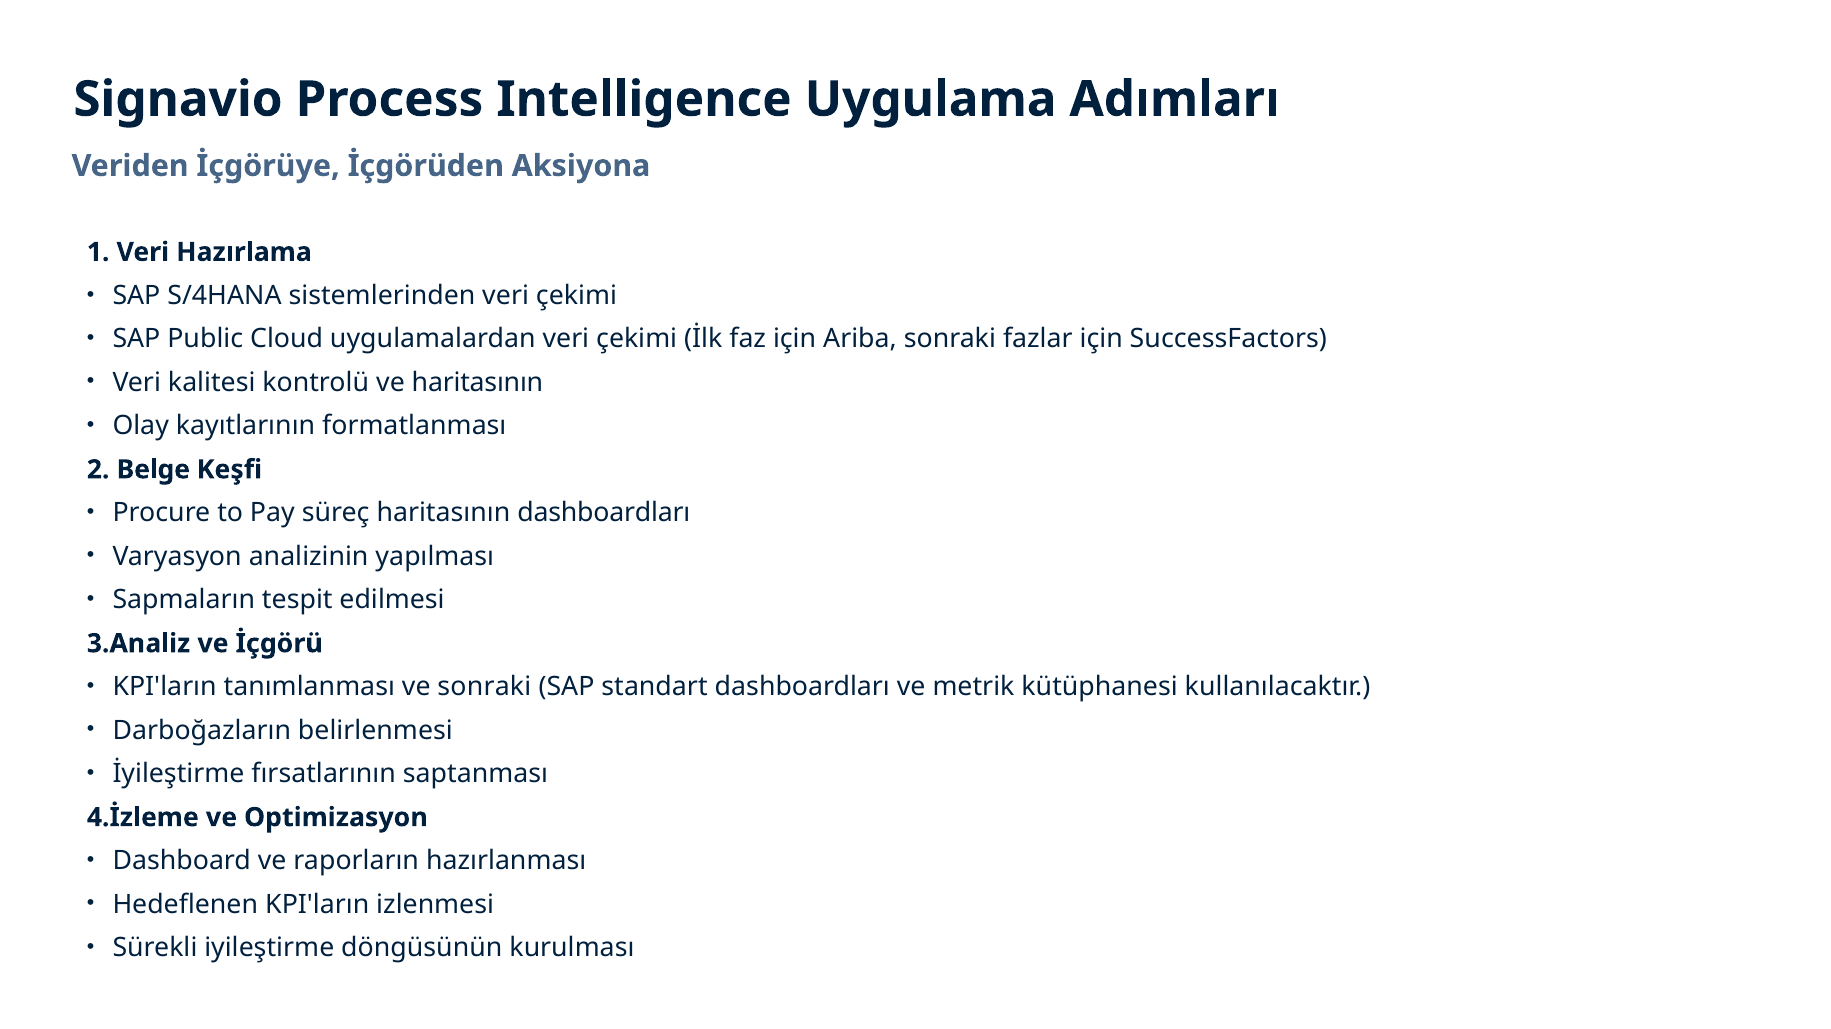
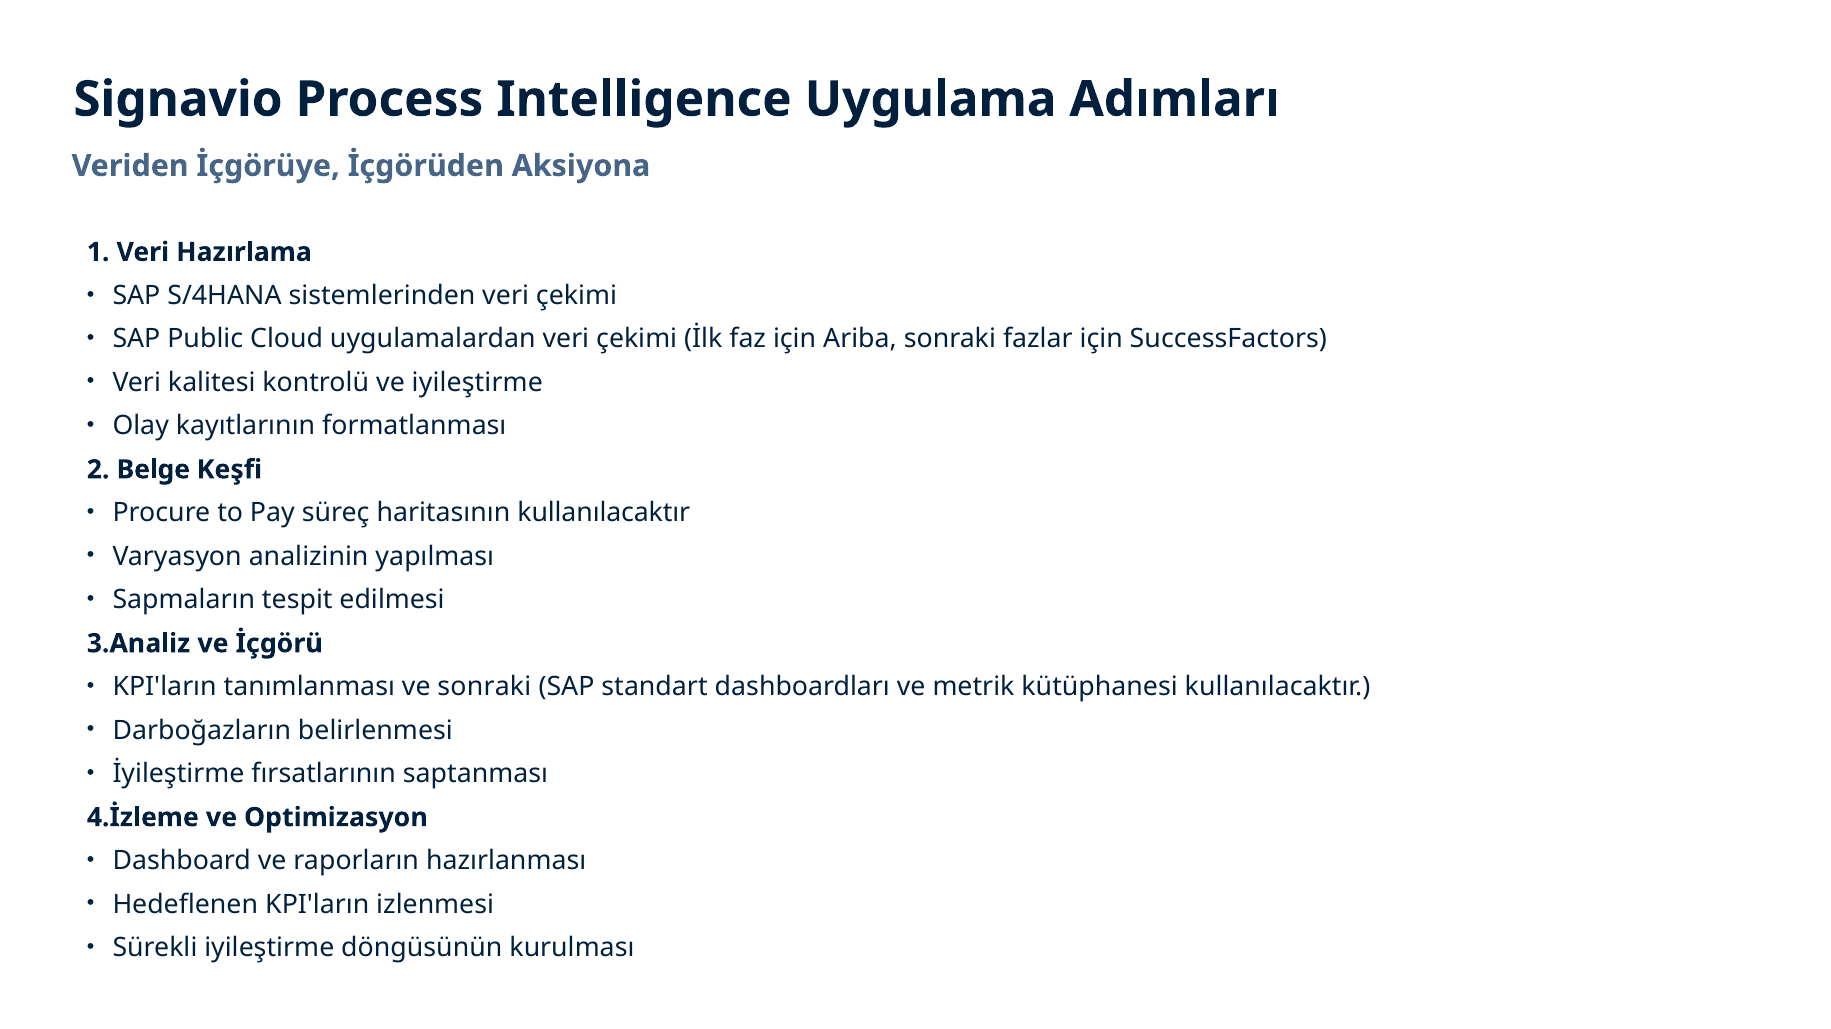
ve haritasının: haritasının -> iyileştirme (477, 383)
haritasının dashboardları: dashboardları -> kullanılacaktır (604, 513)
